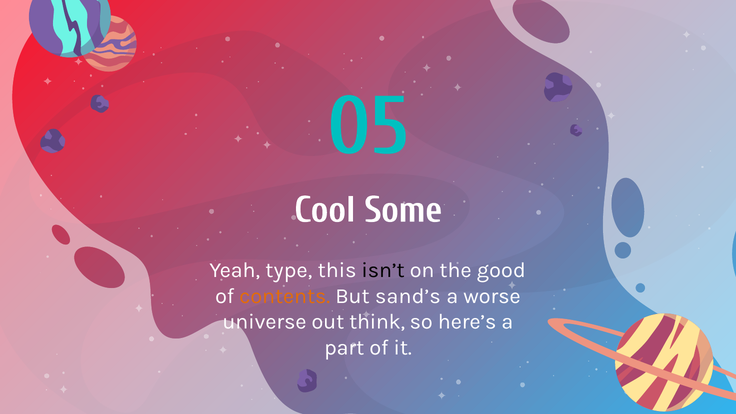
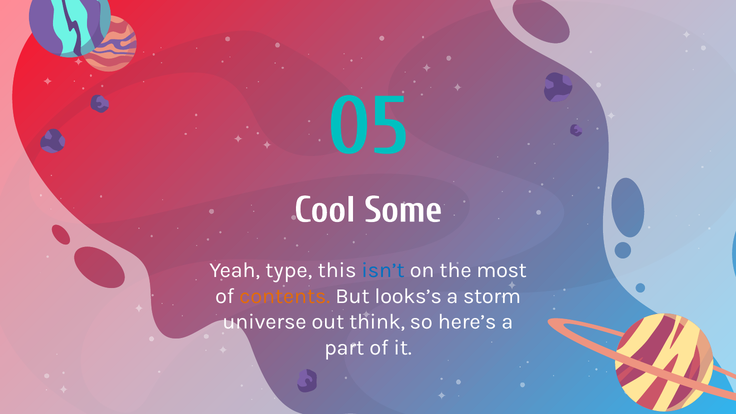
isn’t colour: black -> blue (383, 270)
good: good -> most (502, 270)
sand’s: sand’s -> looks’s (408, 296)
worse: worse -> storm (492, 296)
